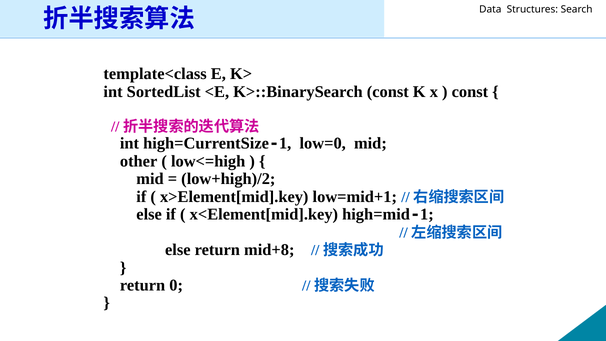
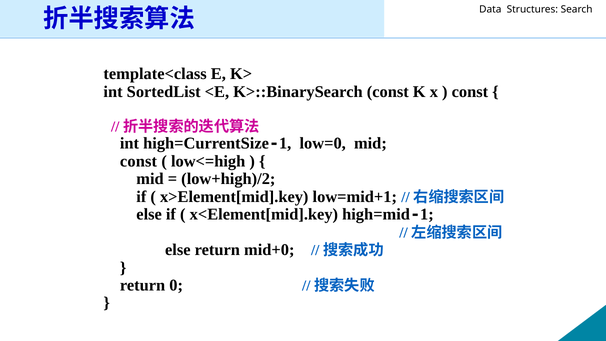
other: other -> const (139, 161)
mid+8: mid+8 -> mid+0 (269, 250)
